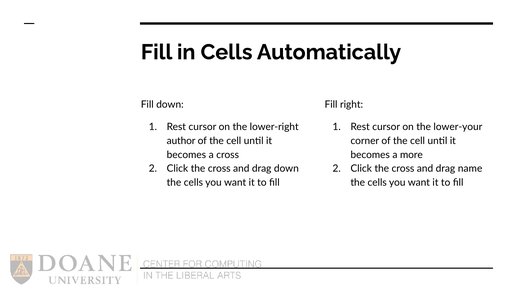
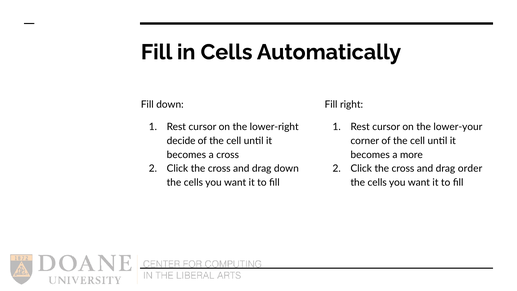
author: author -> decide (181, 141)
name: name -> order (470, 169)
